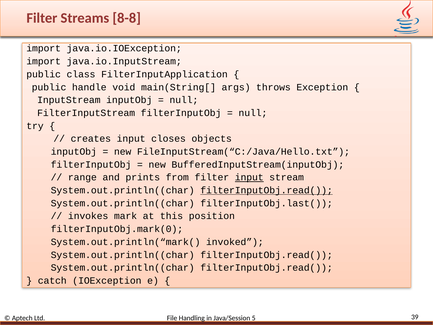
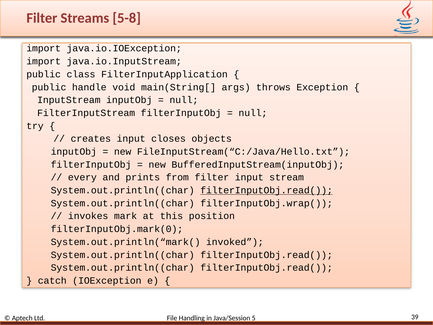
8-8: 8-8 -> 5-8 (127, 18)
range: range -> every (82, 177)
input underline: present -> none (249, 177)
filterInputObj.last(: filterInputObj.last( -> filterInputObj.wrap( (267, 203)
